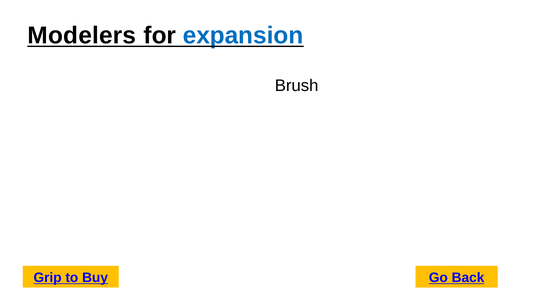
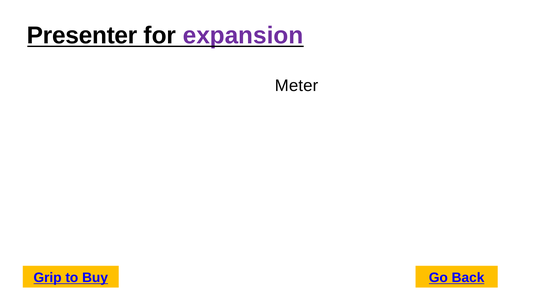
Modelers: Modelers -> Presenter (82, 36)
expansion colour: blue -> purple (243, 36)
Brush: Brush -> Meter (297, 86)
